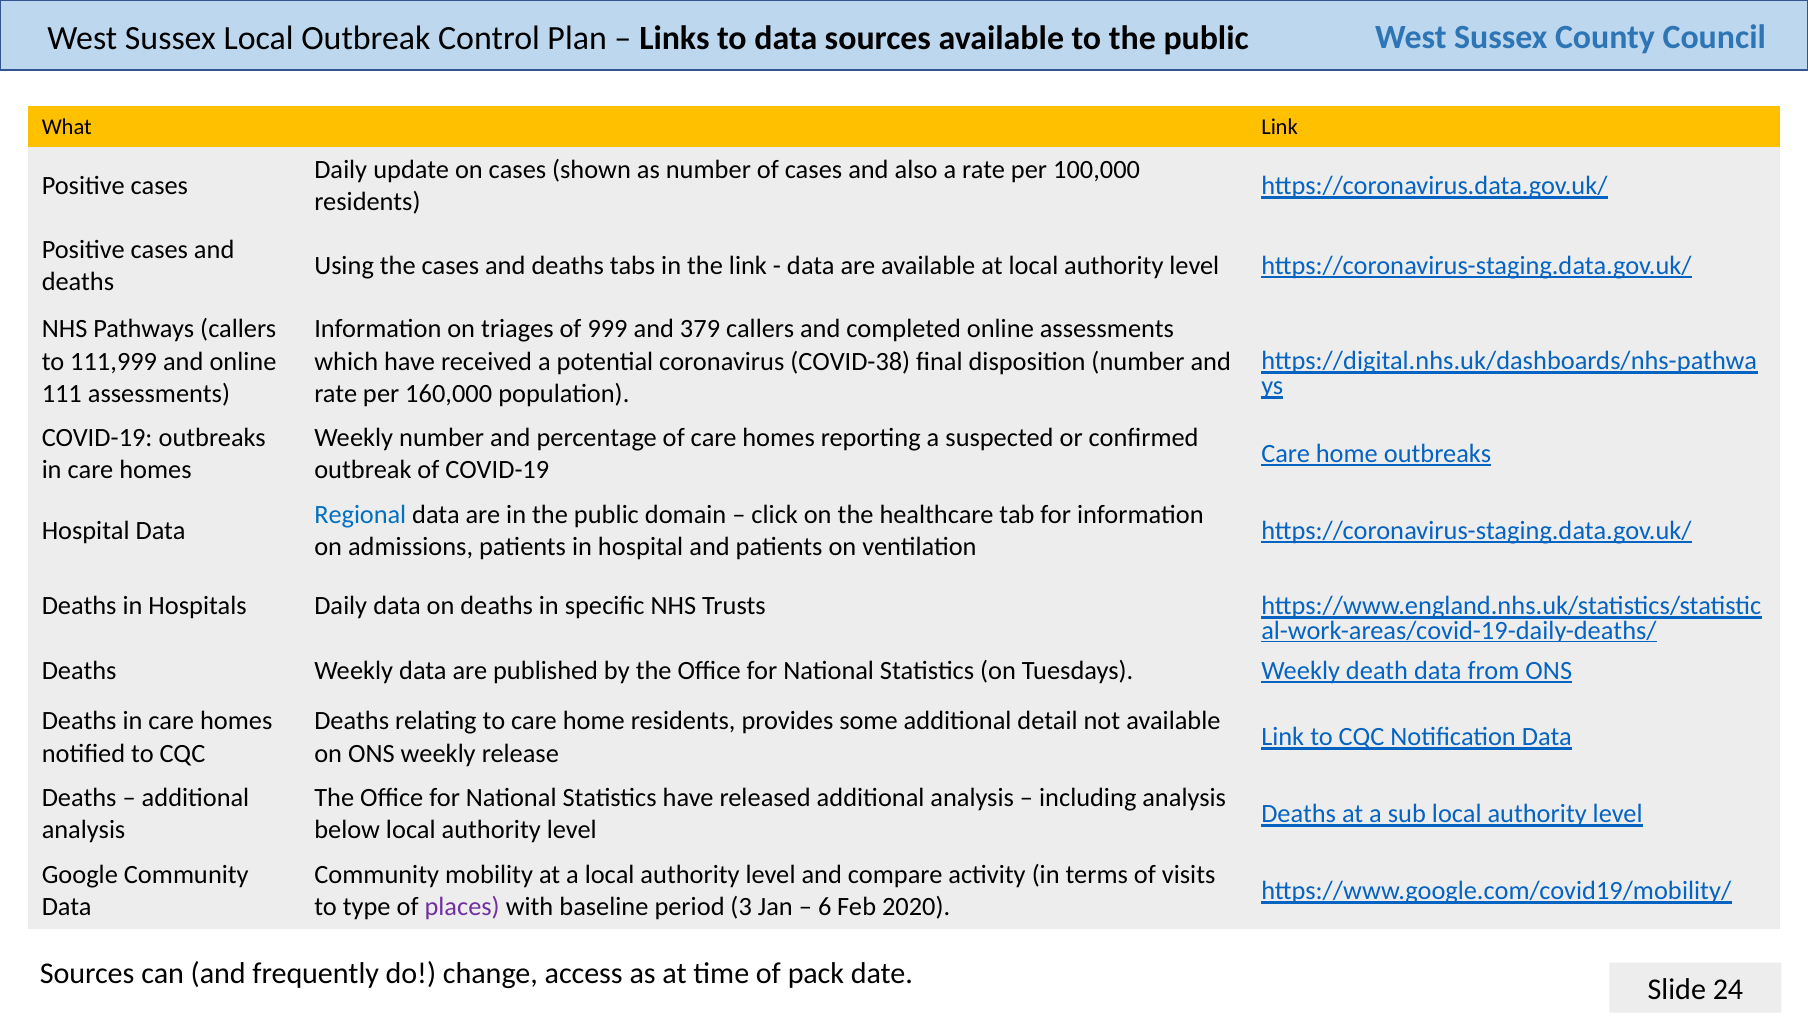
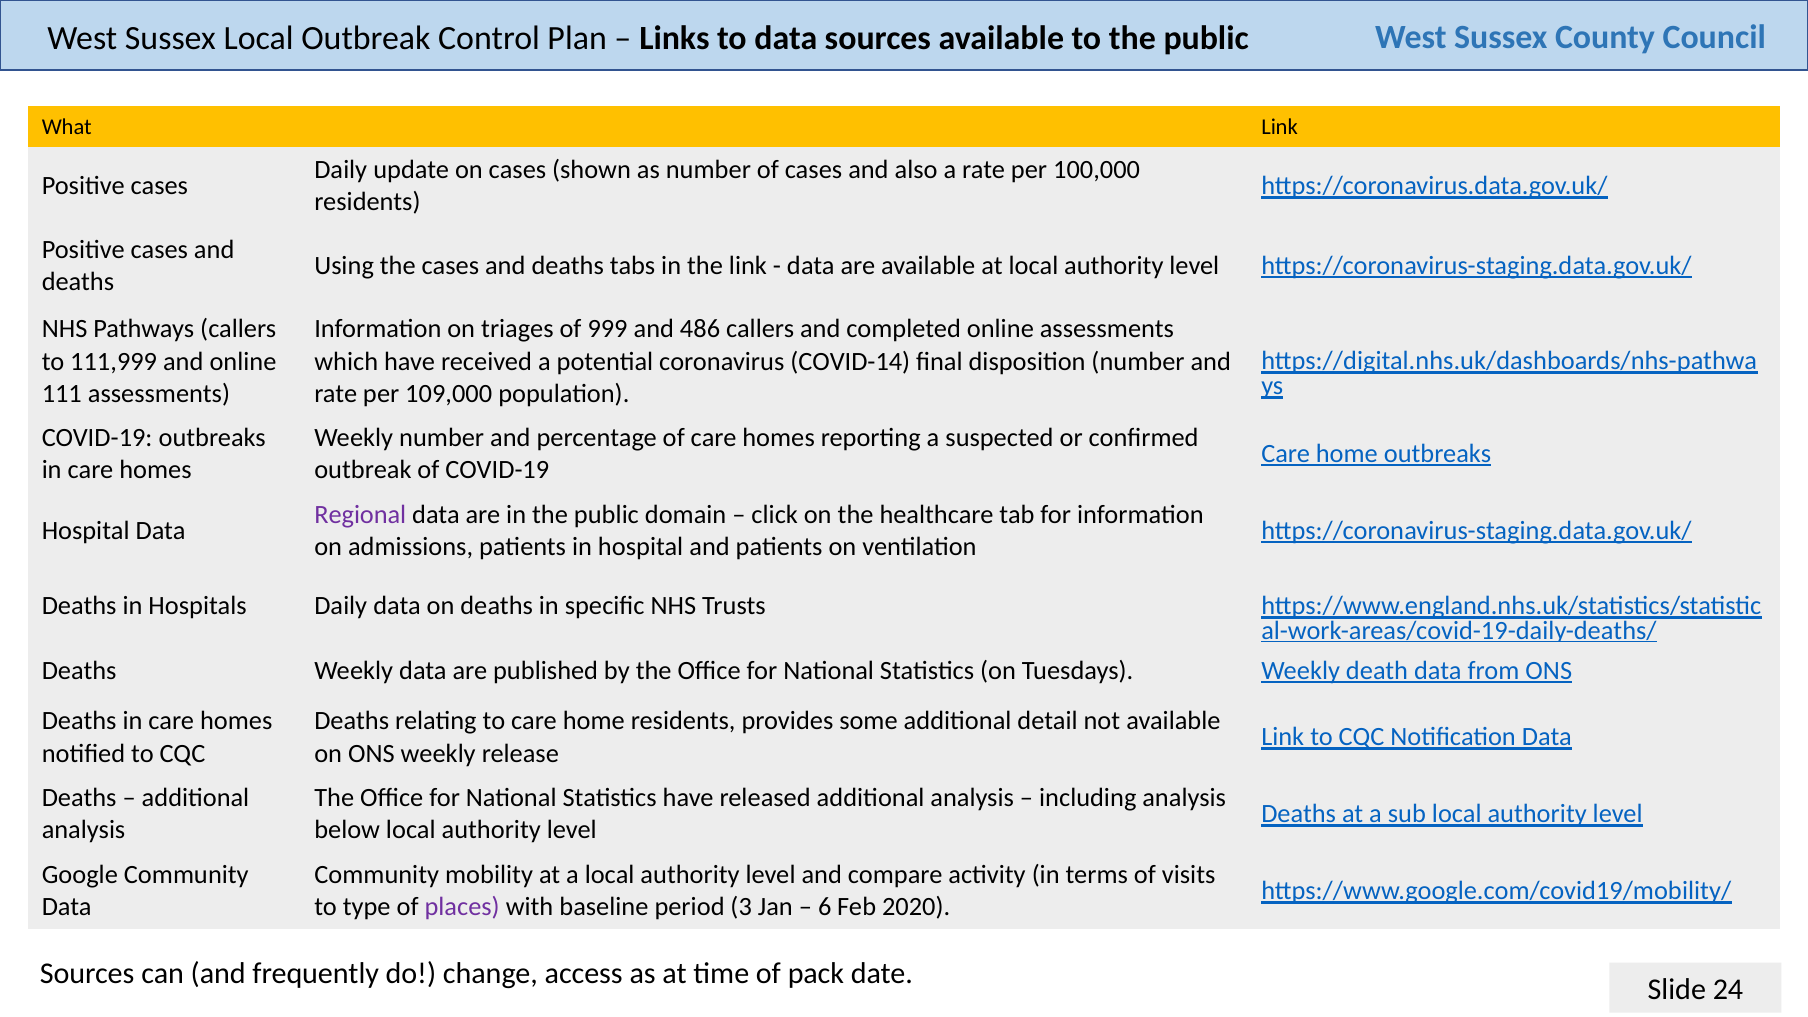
379: 379 -> 486 (700, 329)
COVID-38: COVID-38 -> COVID-14 (850, 361)
160,000: 160,000 -> 109,000 (449, 393)
Regional colour: blue -> purple (360, 515)
